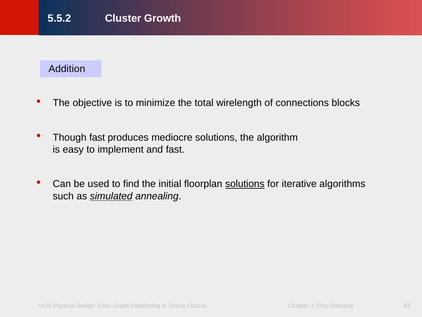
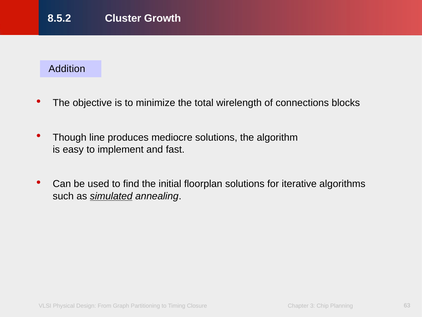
5.5.2: 5.5.2 -> 8.5.2 (59, 18)
Though fast: fast -> line (97, 137)
solutions underline: present -> none (245, 184)
